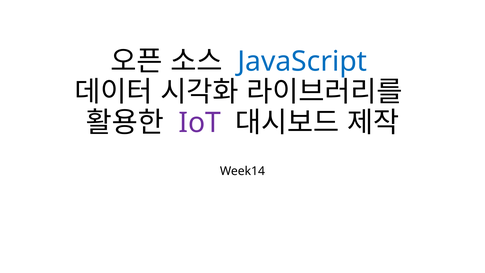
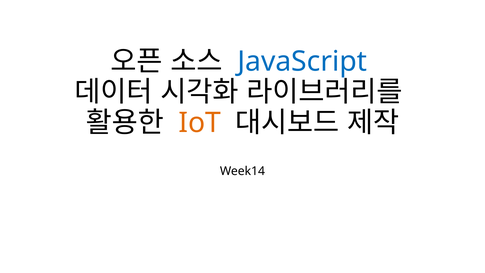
IoT colour: purple -> orange (200, 123)
